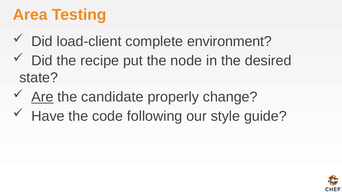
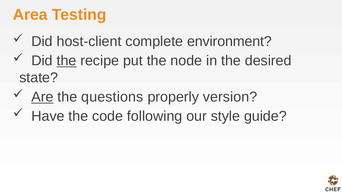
load-client: load-client -> host-client (89, 42)
the underline: none -> present (67, 61)
candidate: candidate -> questions (112, 97)
change: change -> version (230, 97)
